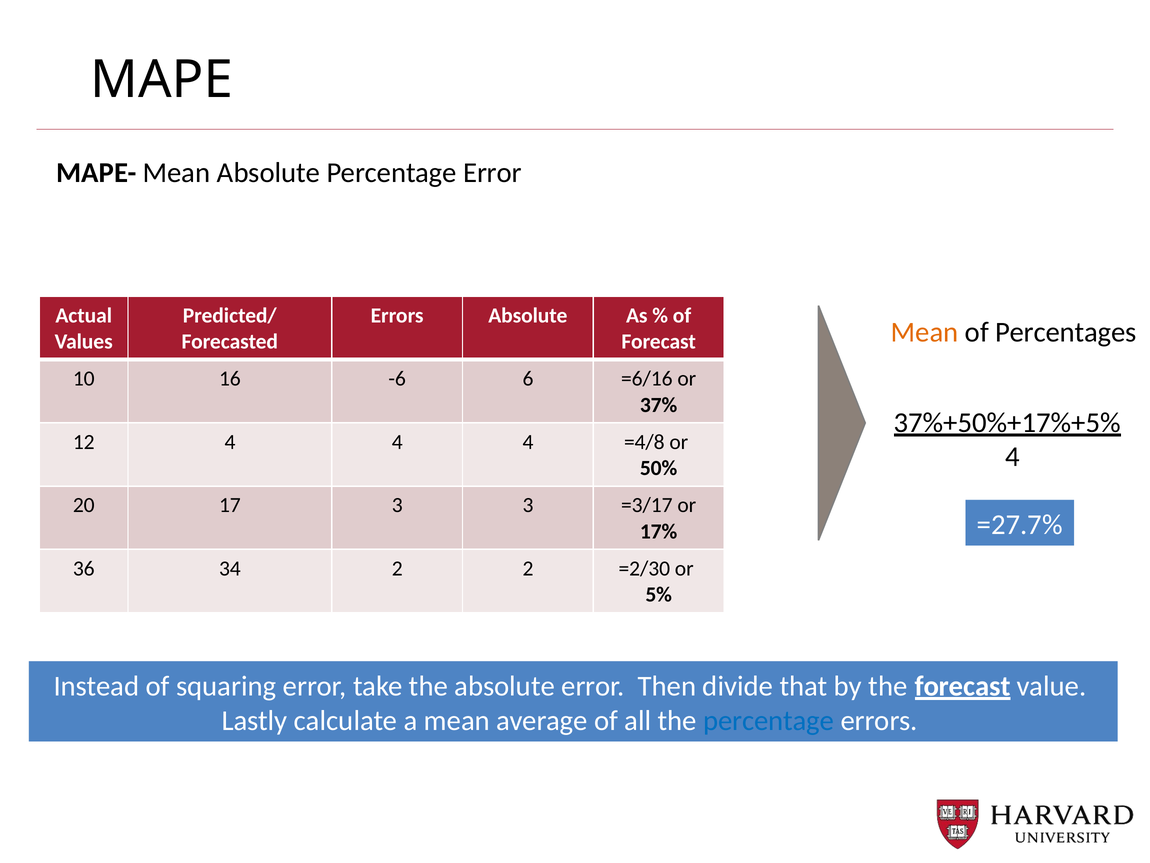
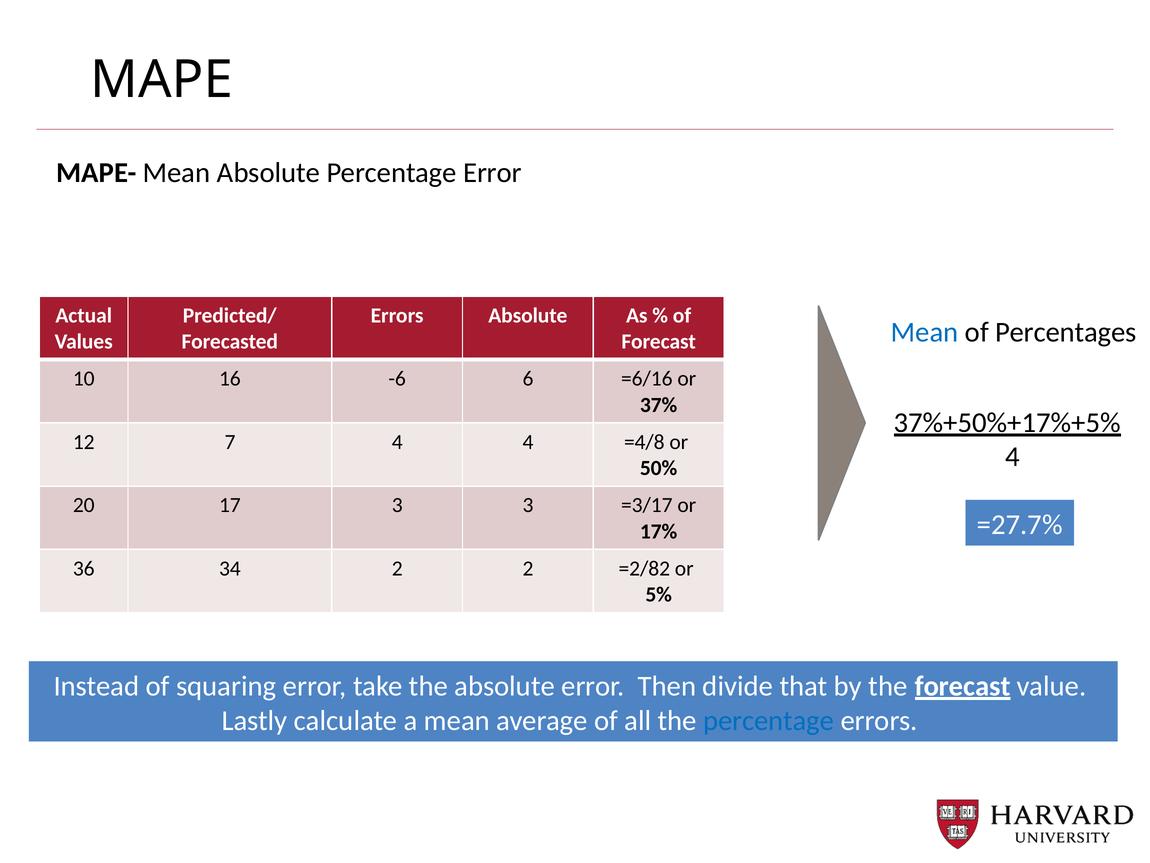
Mean colour: orange -> blue (925, 332)
12 4: 4 -> 7 (230, 442)
=2/30: =2/30 -> =2/82 (644, 568)
